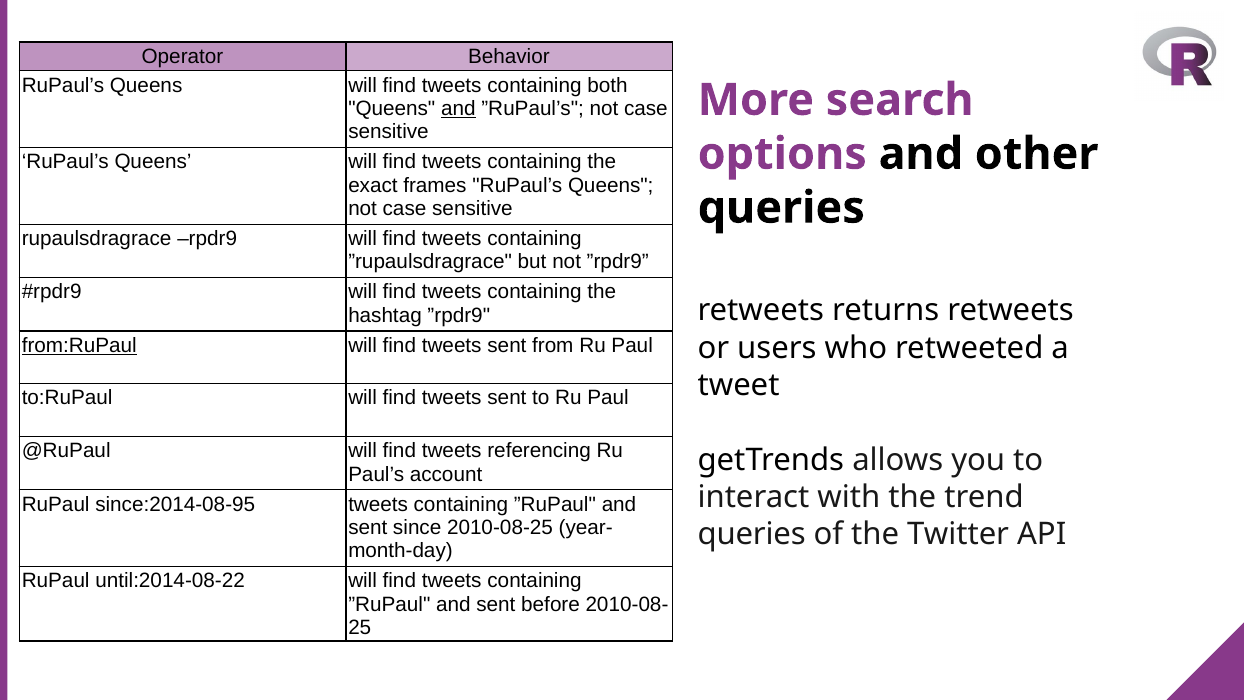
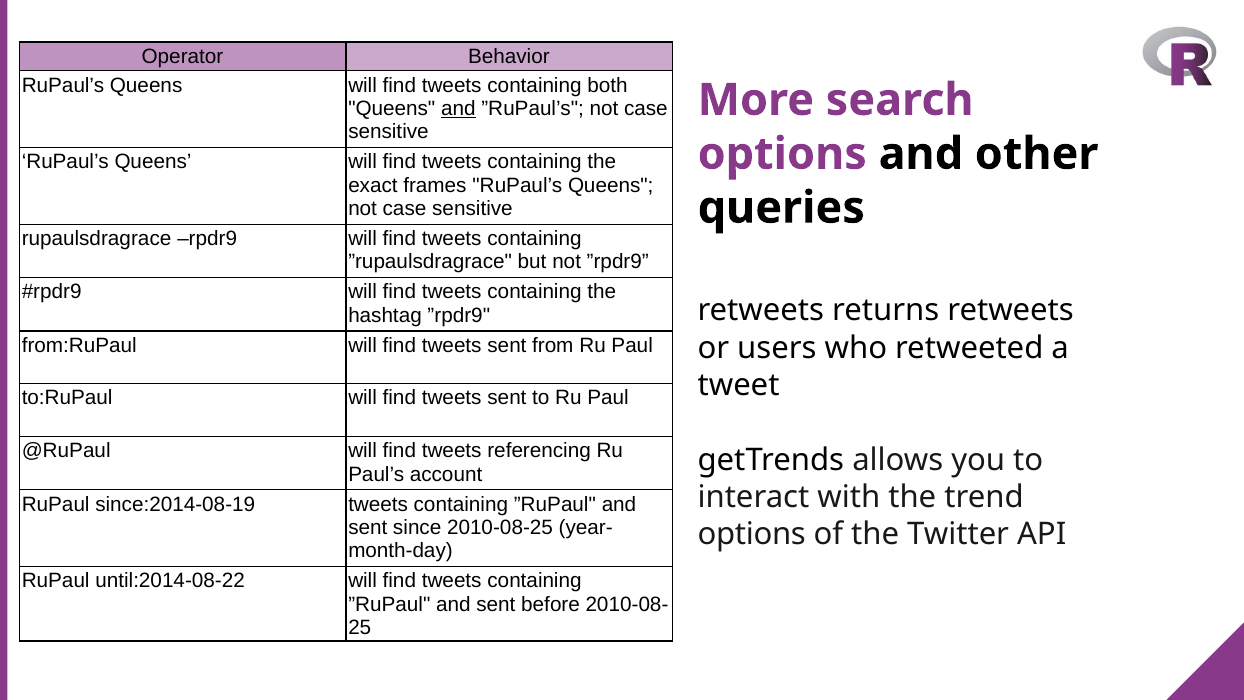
from:RuPaul underline: present -> none (79, 345)
since:2014-08-95: since:2014-08-95 -> since:2014-08-19 (175, 504)
queries: queries -> options (752, 534)
